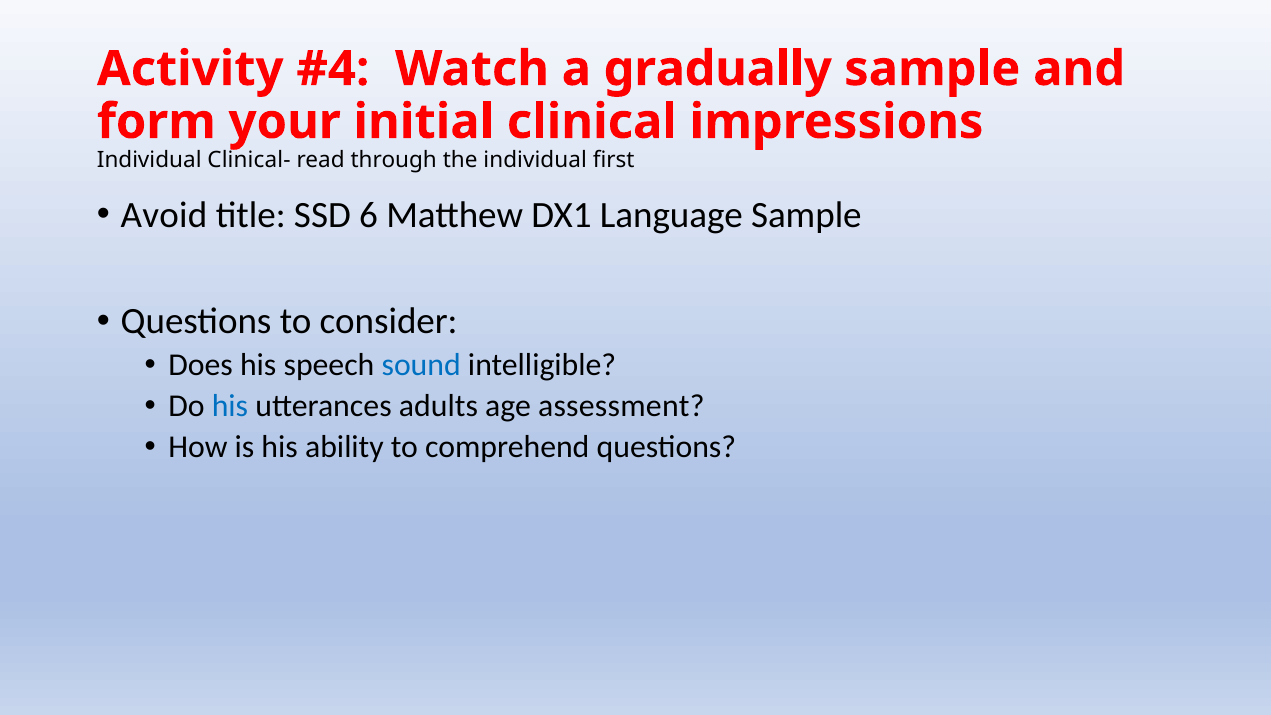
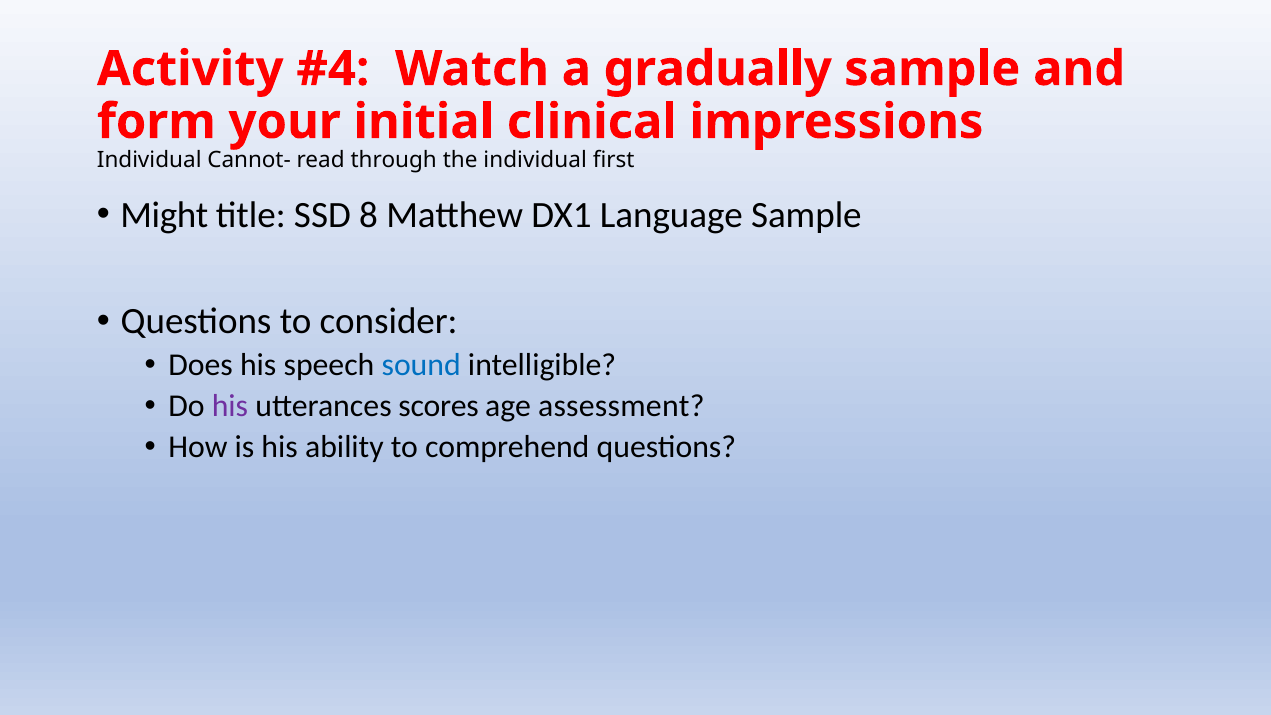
Clinical-: Clinical- -> Cannot- (249, 161)
Avoid: Avoid -> Might (164, 215)
6: 6 -> 8 (369, 215)
his colour: blue -> purple (230, 406)
adults: adults -> scores (439, 406)
